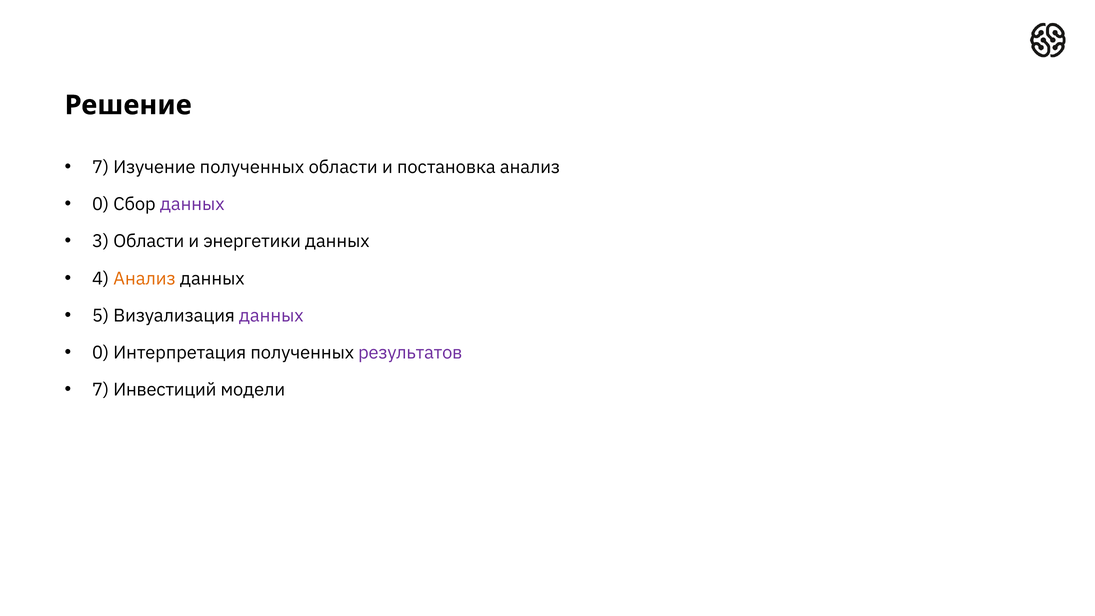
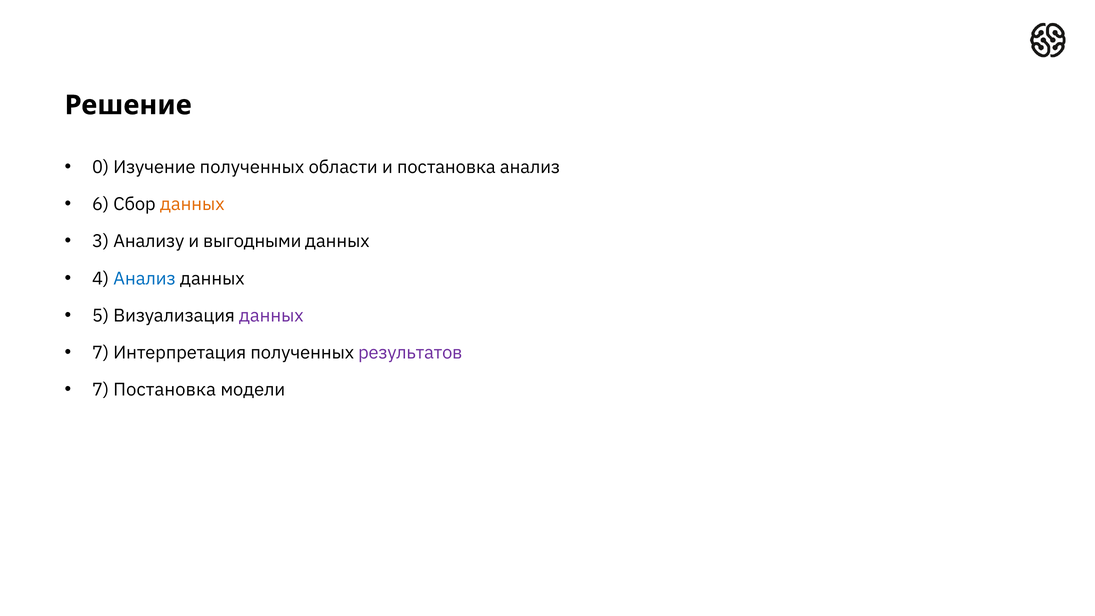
7: 7 -> 0 (101, 167)
0: 0 -> 6 (101, 204)
данных colour: purple -> orange (192, 204)
3 Области: Области -> Анализу (149, 241)
энергетики: энергетики -> выгодными (252, 241)
Анализ colour: orange -> blue (145, 279)
0: 0 -> 7 (101, 353)
7 Инвестиций: Инвестиций -> Постановка (165, 390)
